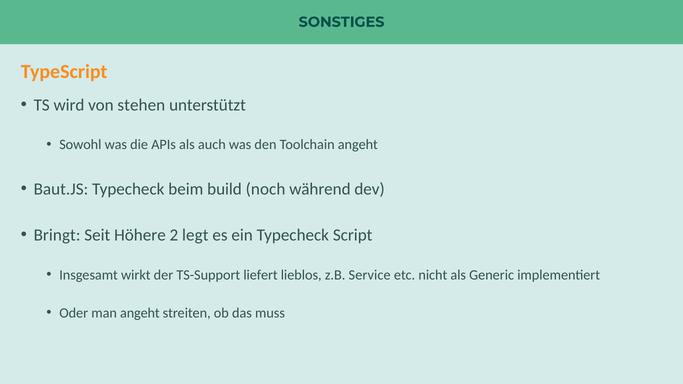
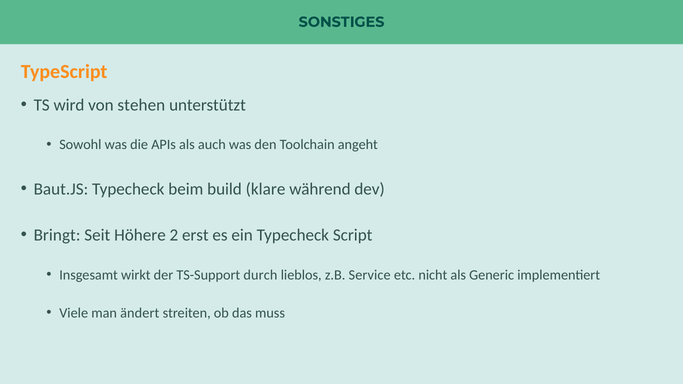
noch: noch -> klare (266, 189)
legt: legt -> erst (195, 235)
liefert: liefert -> durch (260, 275)
Oder: Oder -> Viele (74, 313)
man angeht: angeht -> ändert (140, 313)
